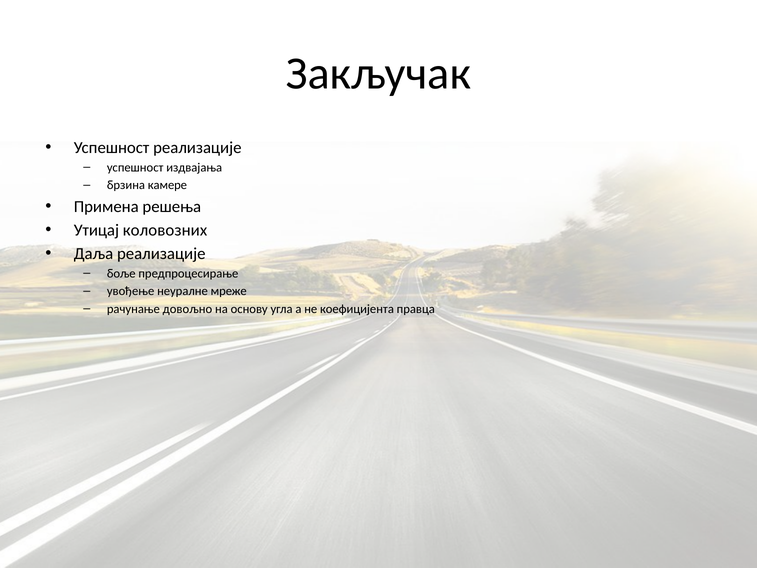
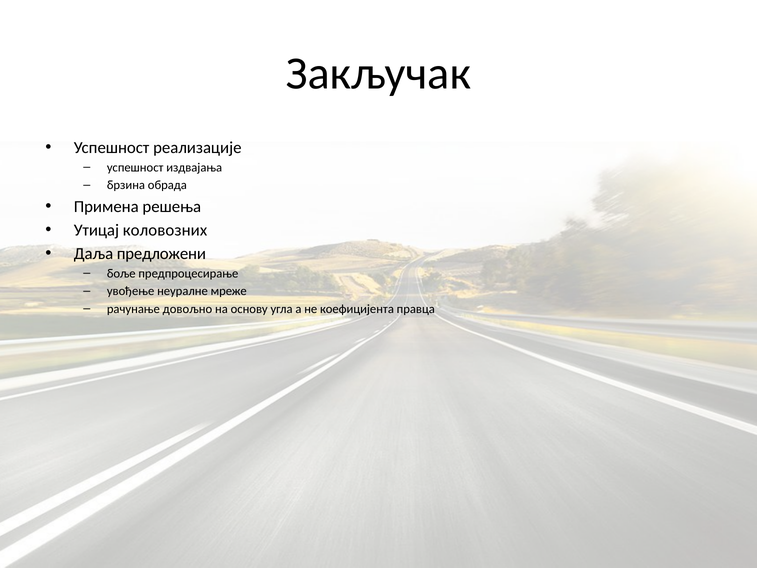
камере: камере -> обрада (167, 185)
Даља реализације: реализације -> предложени (161, 254)
